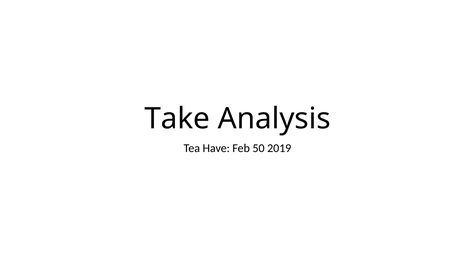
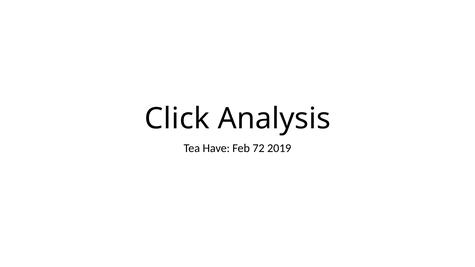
Take: Take -> Click (177, 119)
50: 50 -> 72 (259, 148)
